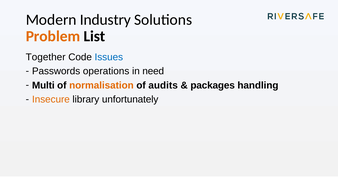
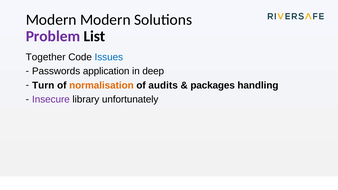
Modern Industry: Industry -> Modern (105, 20)
Problem colour: orange -> purple (53, 36)
operations: operations -> application (106, 71)
need: need -> deep (153, 71)
Multi: Multi -> Turn (43, 85)
Insecure colour: orange -> purple (51, 100)
